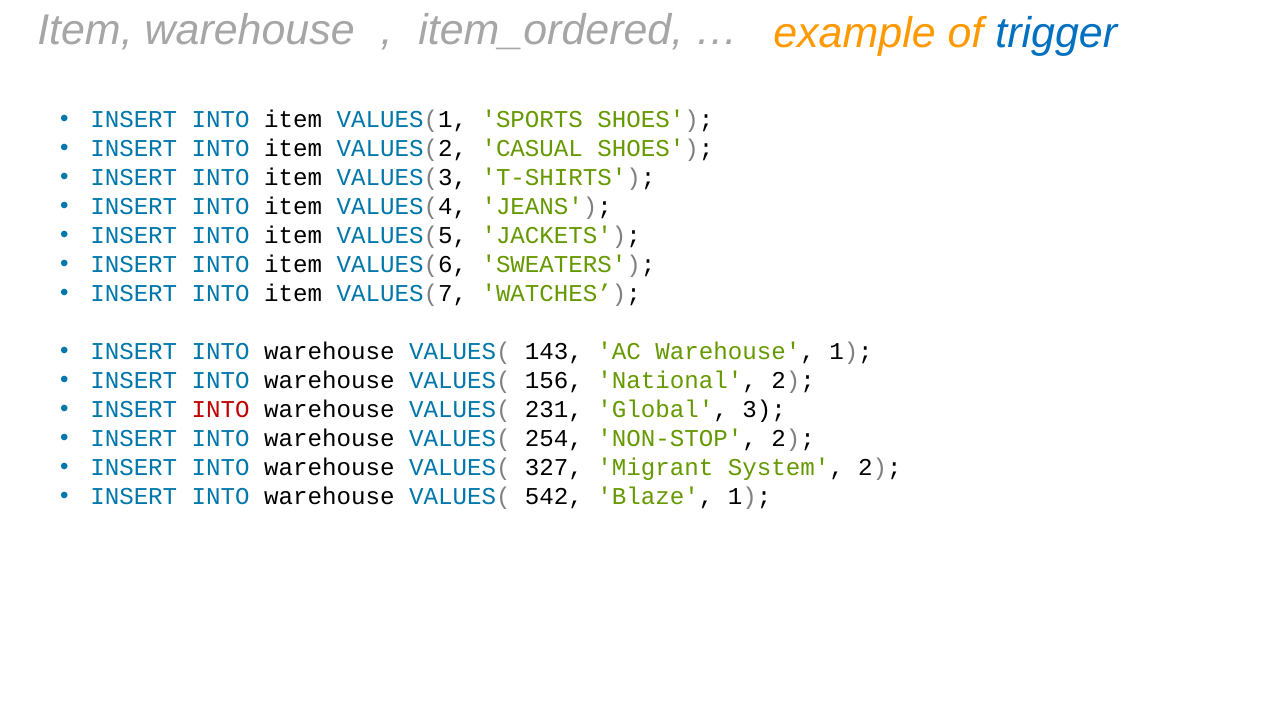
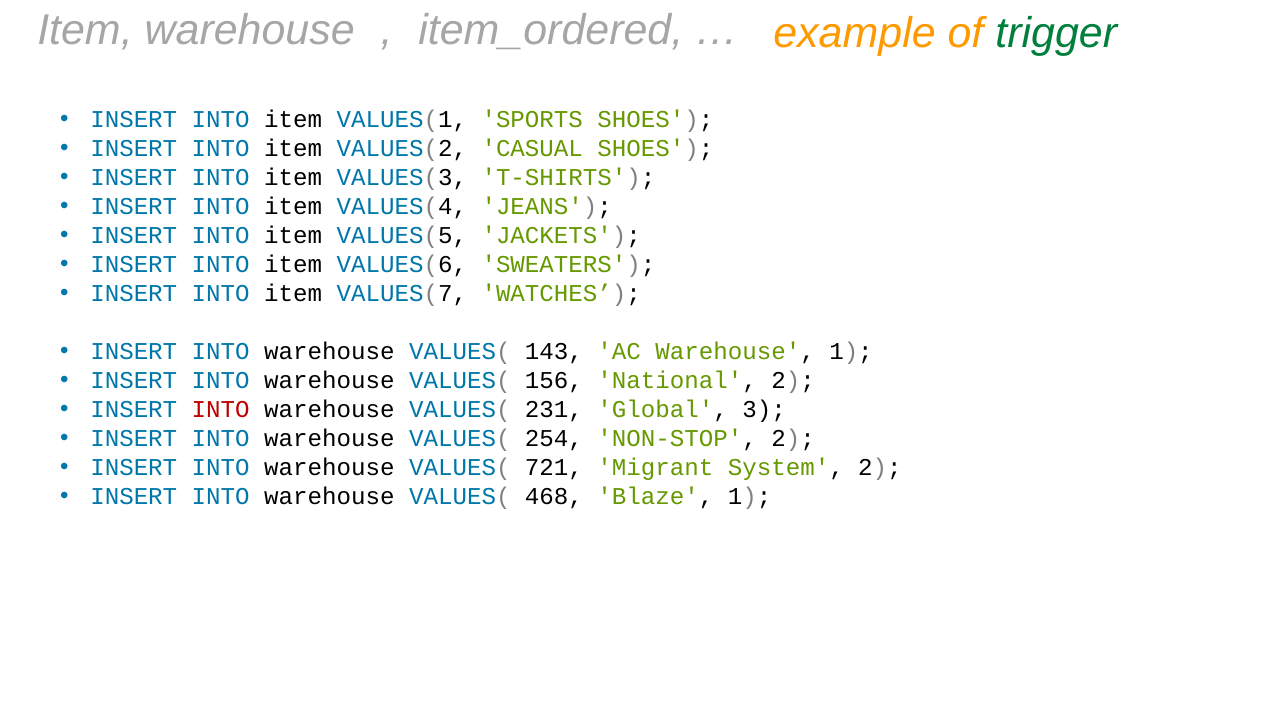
trigger colour: blue -> green (1056, 34)
327: 327 -> 721 (554, 468)
542: 542 -> 468 (554, 497)
